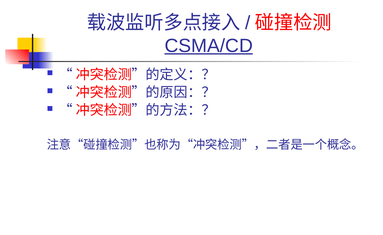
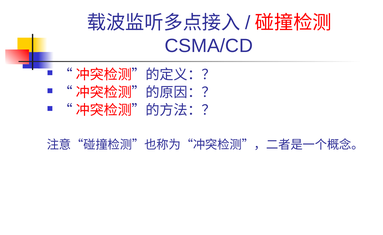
CSMA/CD underline: present -> none (209, 46)
